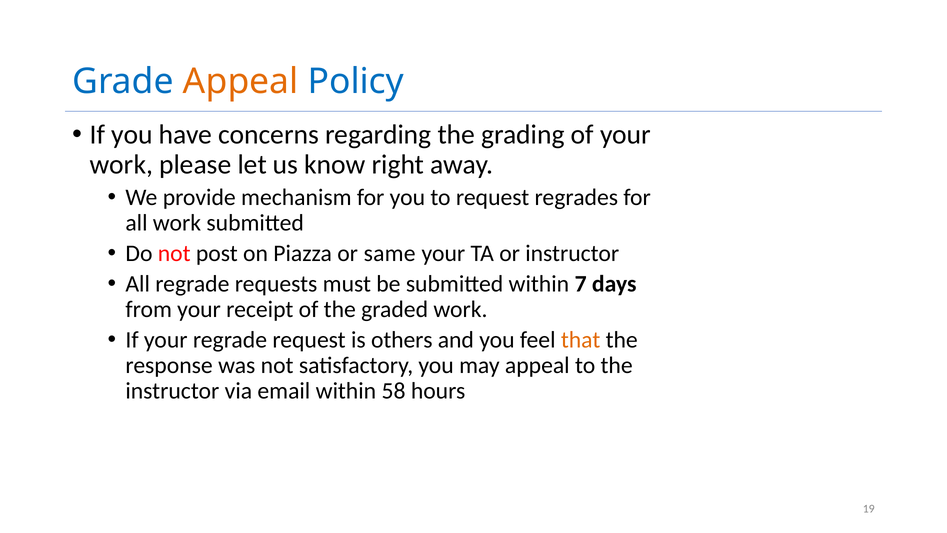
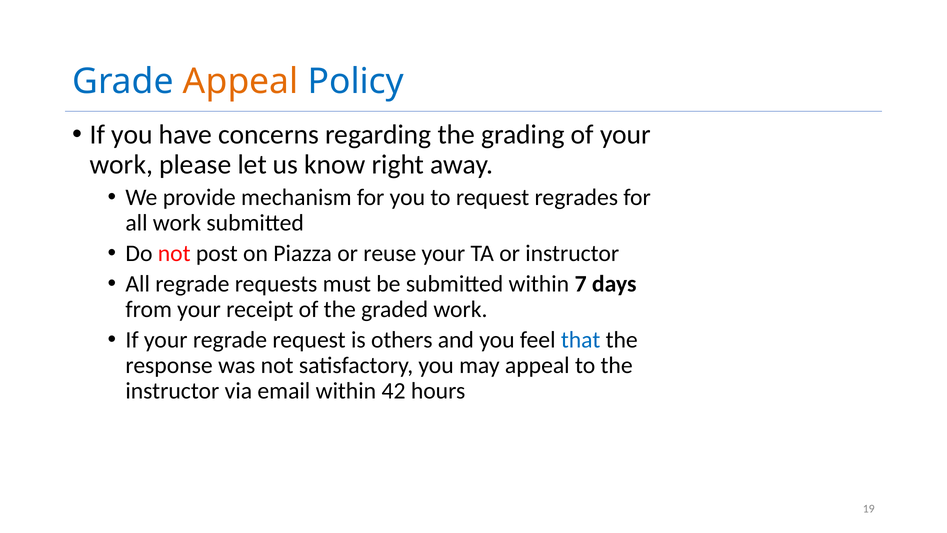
same: same -> reuse (390, 253)
that colour: orange -> blue (581, 340)
58: 58 -> 42 (394, 391)
